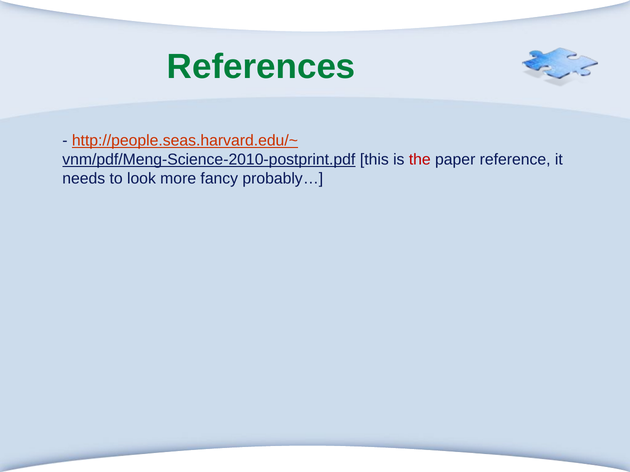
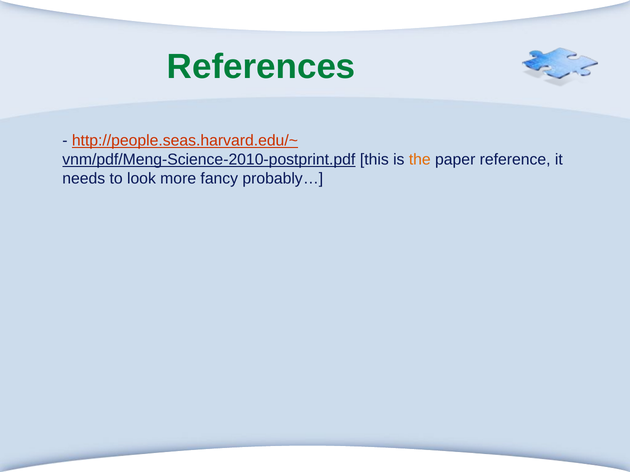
the colour: red -> orange (420, 160)
